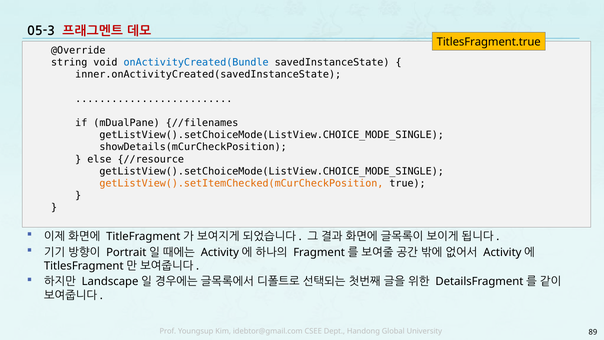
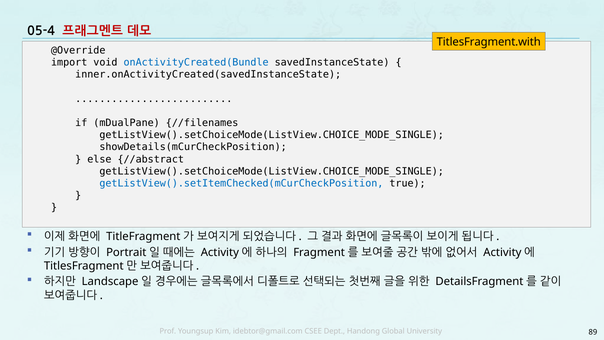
05-3: 05-3 -> 05-4 (41, 31)
TitlesFragment.true: TitlesFragment.true -> TitlesFragment.with (489, 42)
string: string -> import (69, 62)
//resource: //resource -> //abstract (151, 159)
getListView().setItemChecked(mCurCheckPosition colour: orange -> blue (241, 183)
